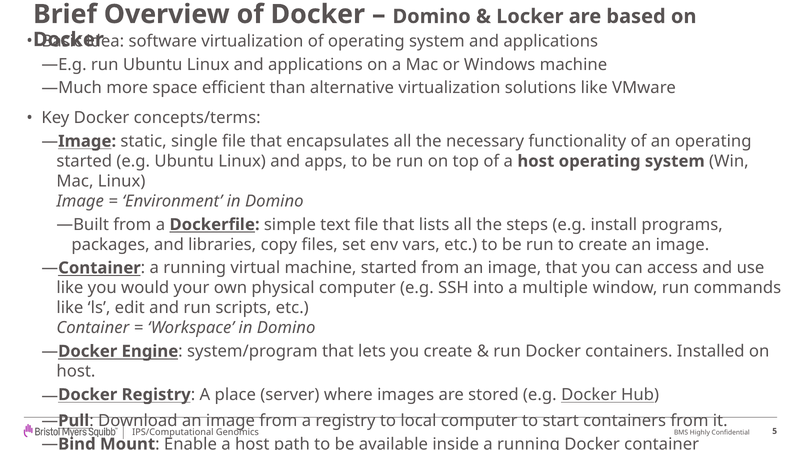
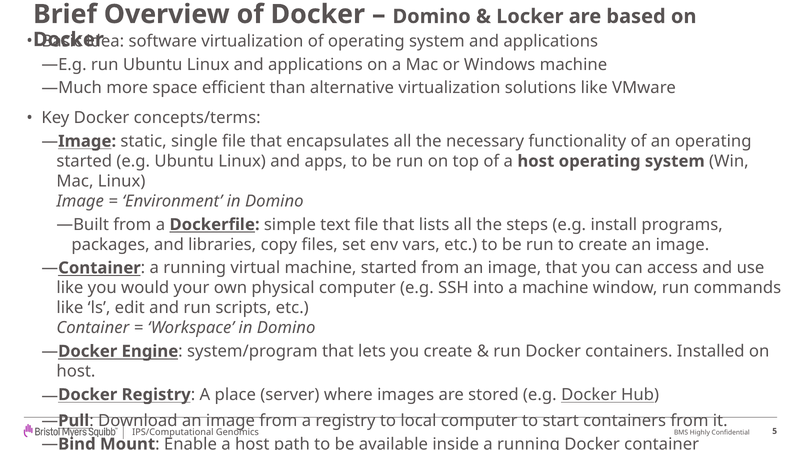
a multiple: multiple -> machine (555, 288)
